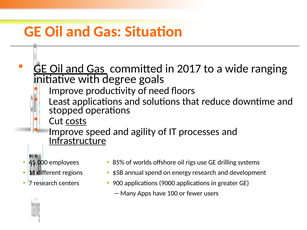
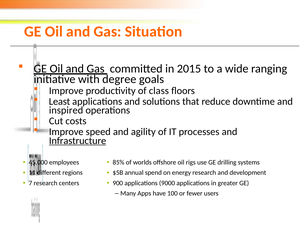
2017: 2017 -> 2015 (189, 69)
need: need -> class (159, 91)
stopped: stopped -> inspired (66, 110)
costs underline: present -> none (76, 121)
